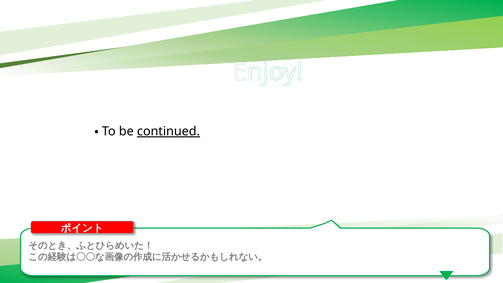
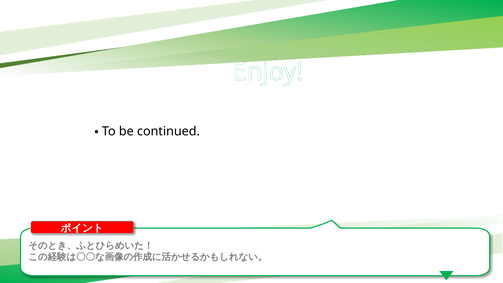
continued underline: present -> none (168, 131)
